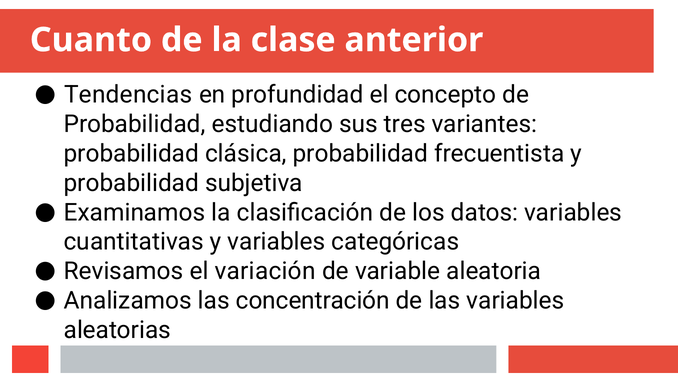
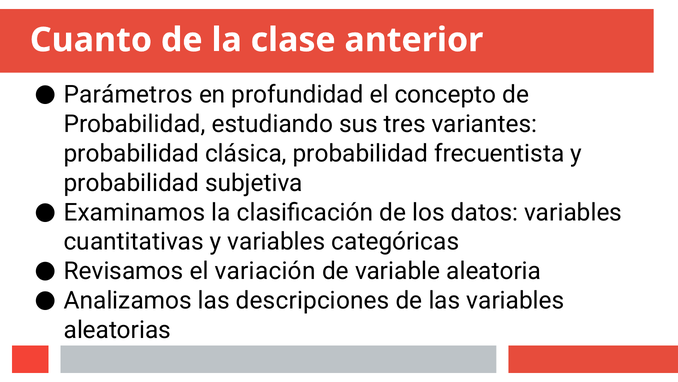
Tendencias: Tendencias -> Parámetros (128, 95)
concentración: concentración -> descripciones (313, 300)
